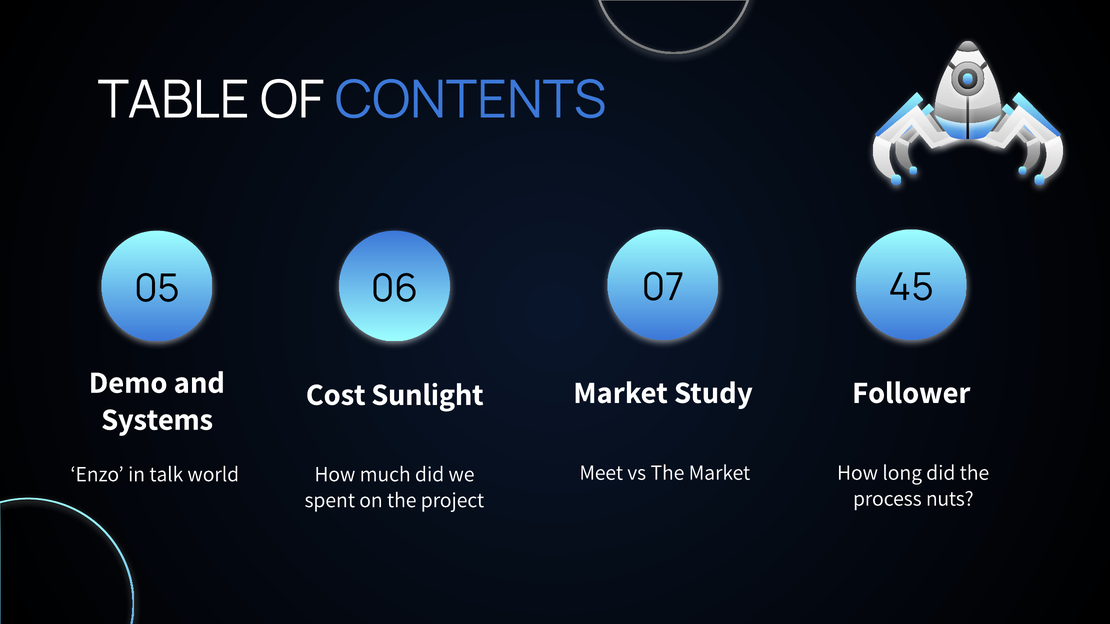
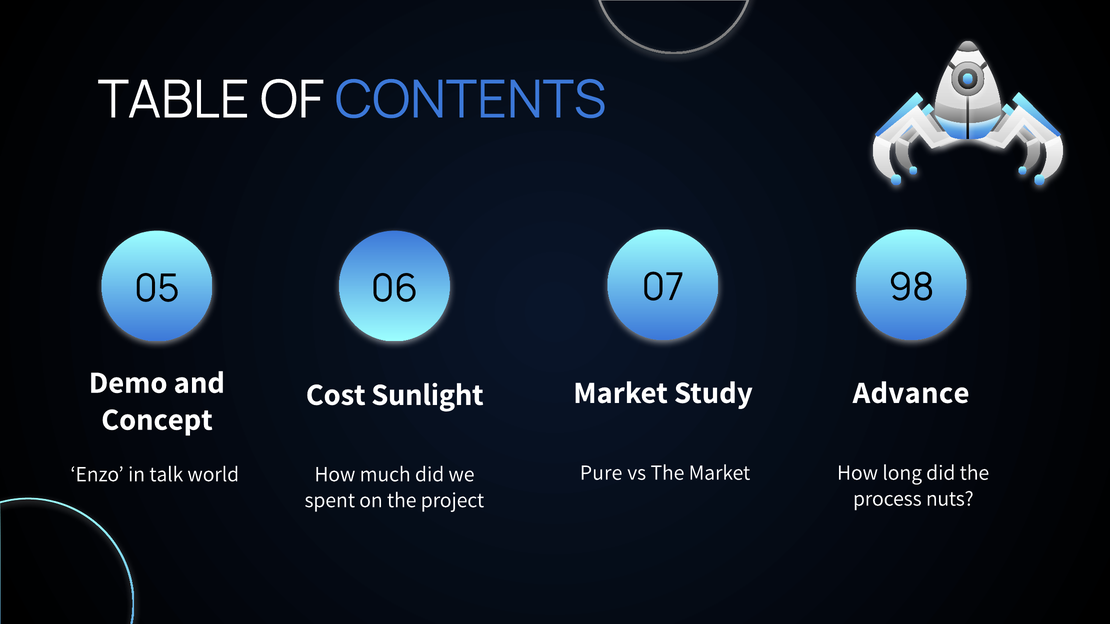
45: 45 -> 98 (911, 287)
Follower: Follower -> Advance (911, 393)
Systems: Systems -> Concept (157, 420)
Meet: Meet -> Pure (601, 473)
